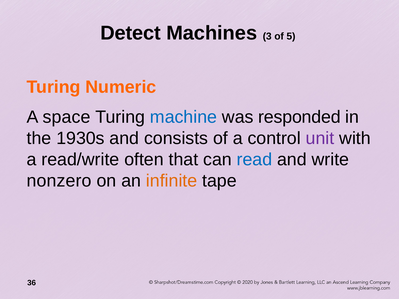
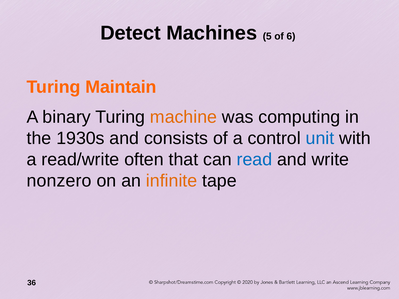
3: 3 -> 5 (267, 36)
5: 5 -> 6 (291, 36)
Numeric: Numeric -> Maintain (121, 87)
space: space -> binary (67, 117)
machine colour: blue -> orange (184, 117)
responded: responded -> computing (299, 117)
unit colour: purple -> blue (320, 138)
